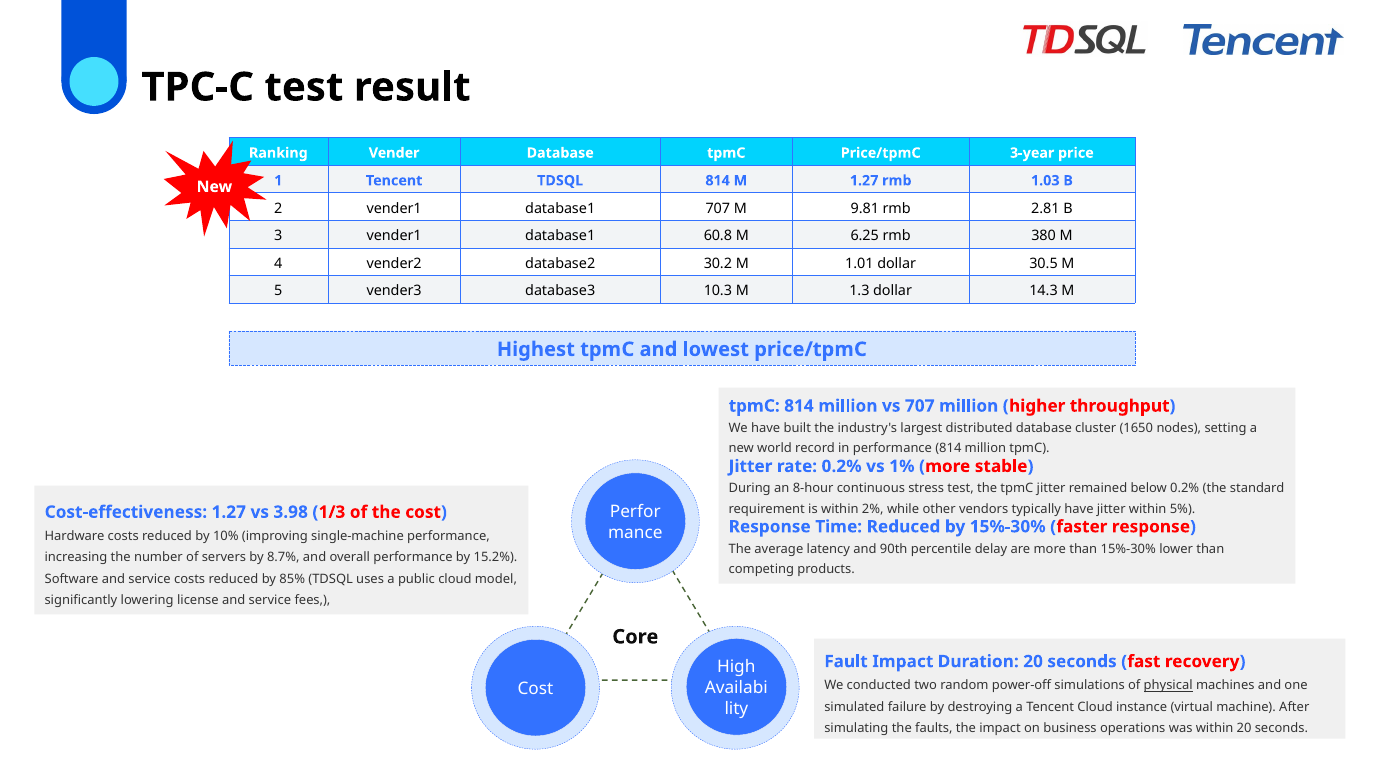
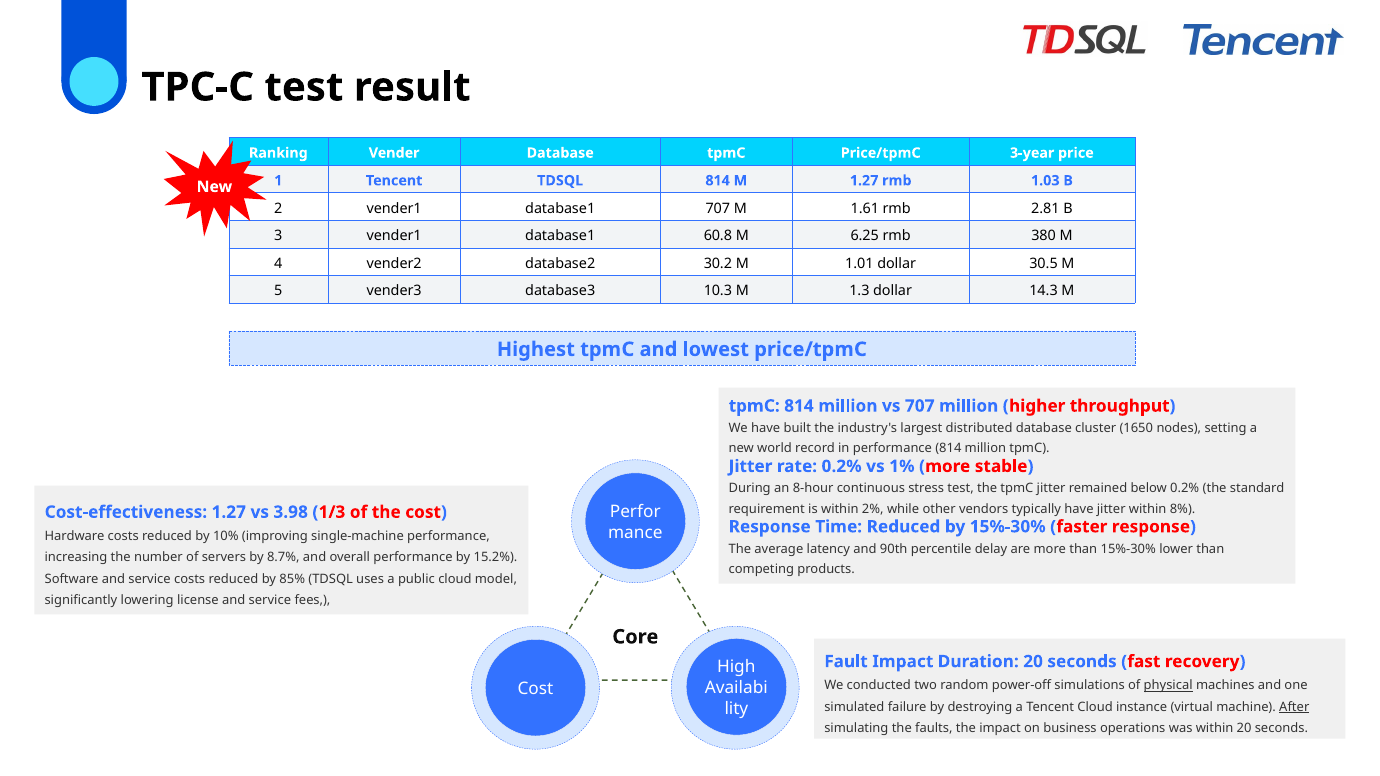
9.81: 9.81 -> 1.61 (865, 208)
5%: 5% -> 8% (1183, 509)
After underline: none -> present (1294, 707)
